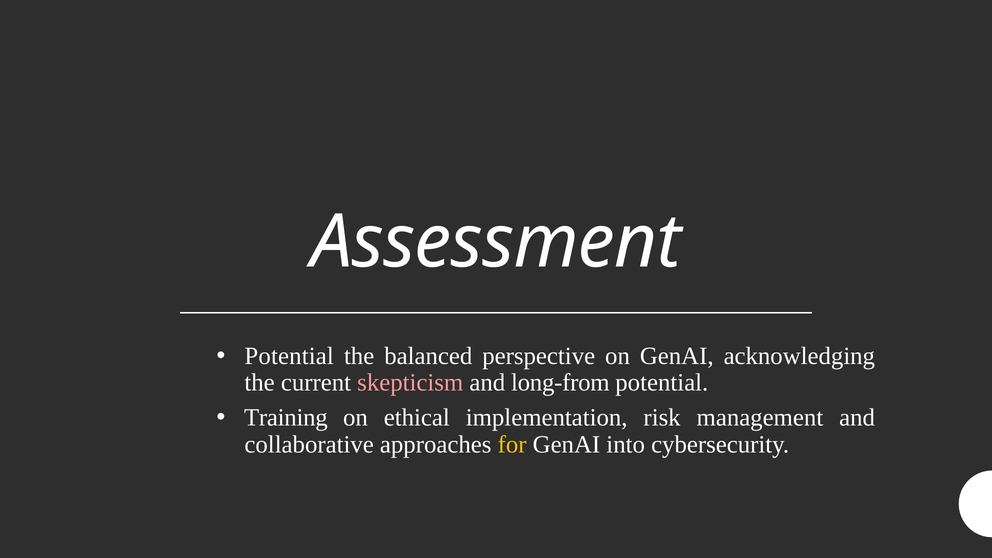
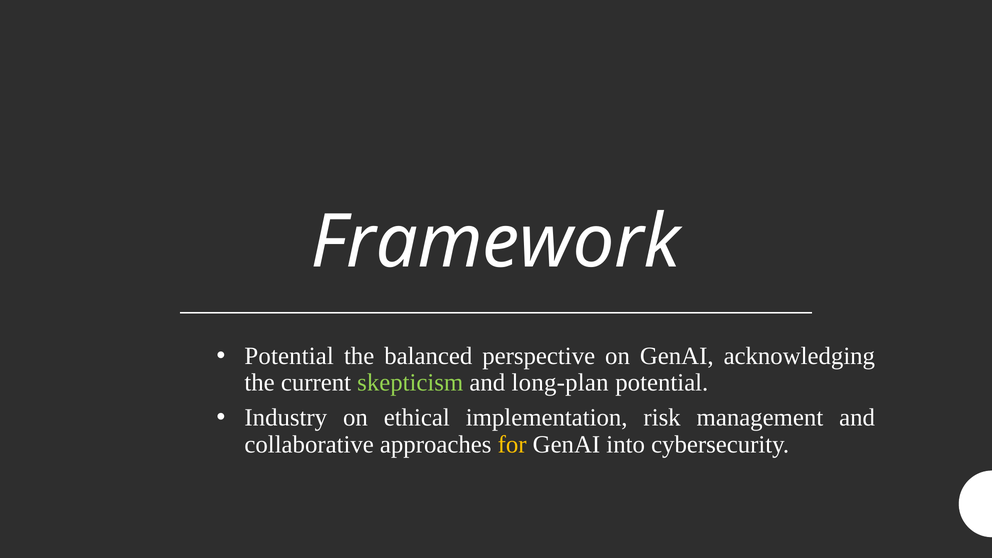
Assessment: Assessment -> Framework (496, 242)
skepticism colour: pink -> light green (410, 383)
long-from: long-from -> long-plan (560, 383)
Training: Training -> Industry (286, 418)
